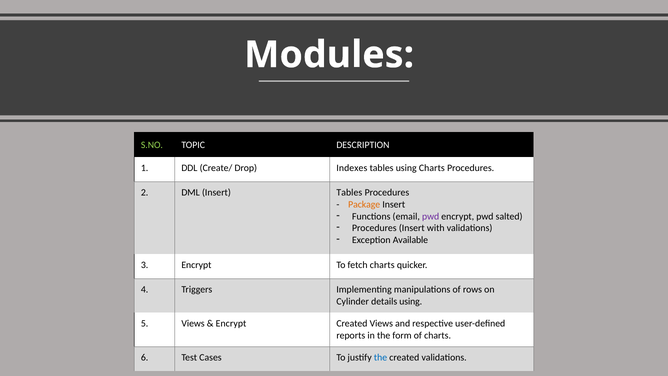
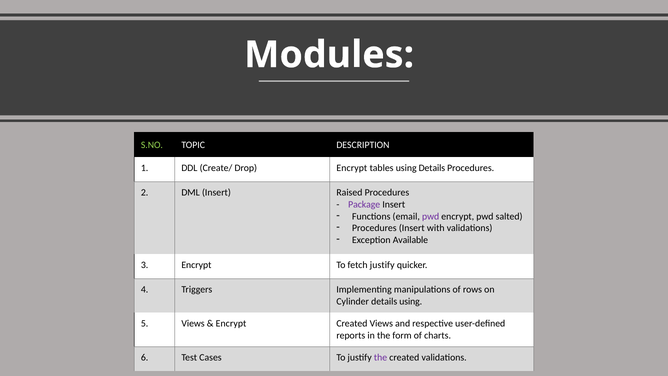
Drop Indexes: Indexes -> Encrypt (352, 168)
using Charts: Charts -> Details (432, 168)
Insert Tables: Tables -> Raised (349, 193)
Package colour: orange -> purple (364, 204)
fetch charts: charts -> justify (382, 265)
the colour: blue -> purple (380, 358)
